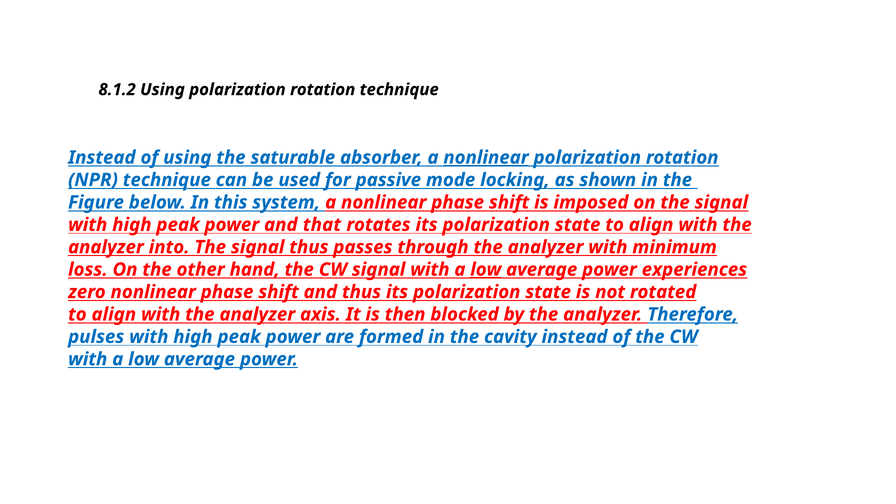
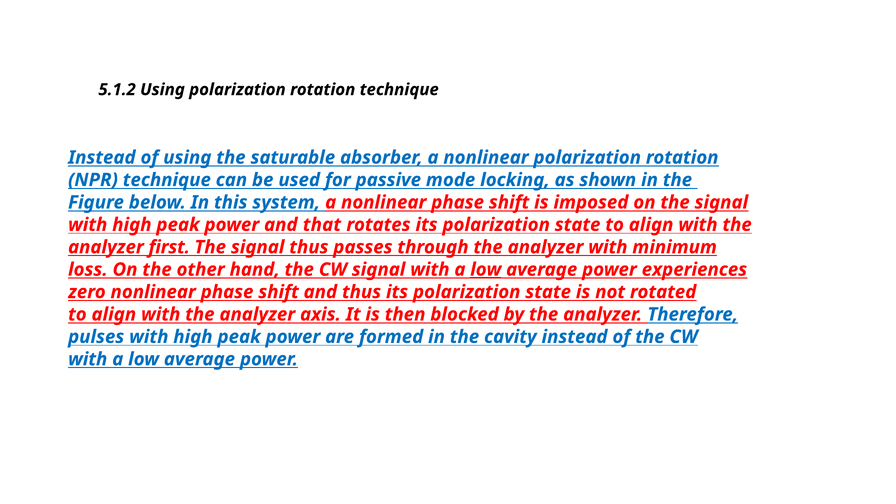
8.1.2: 8.1.2 -> 5.1.2 (117, 90)
nonlinear underline: present -> none (486, 158)
into: into -> first (169, 247)
